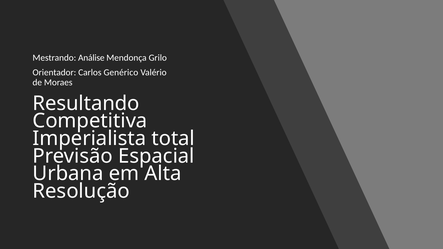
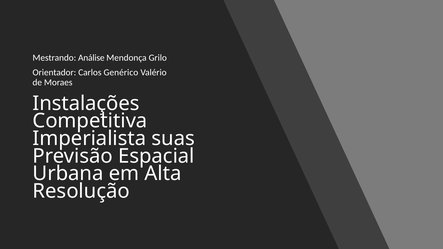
Resultando: Resultando -> Instalações (86, 103)
total: total -> suas (173, 139)
